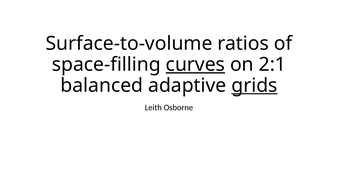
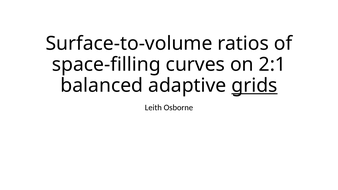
curves underline: present -> none (195, 65)
